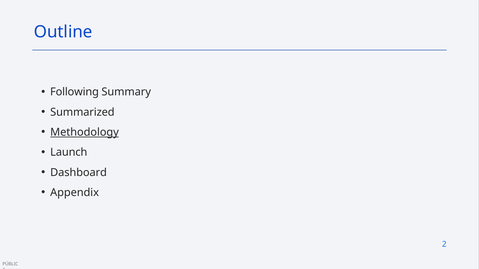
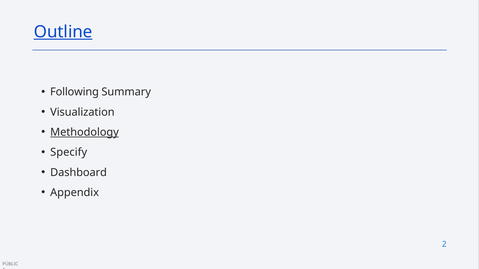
Outline underline: none -> present (63, 32)
Summarized: Summarized -> Visualization (82, 112)
Launch: Launch -> Specify (69, 153)
